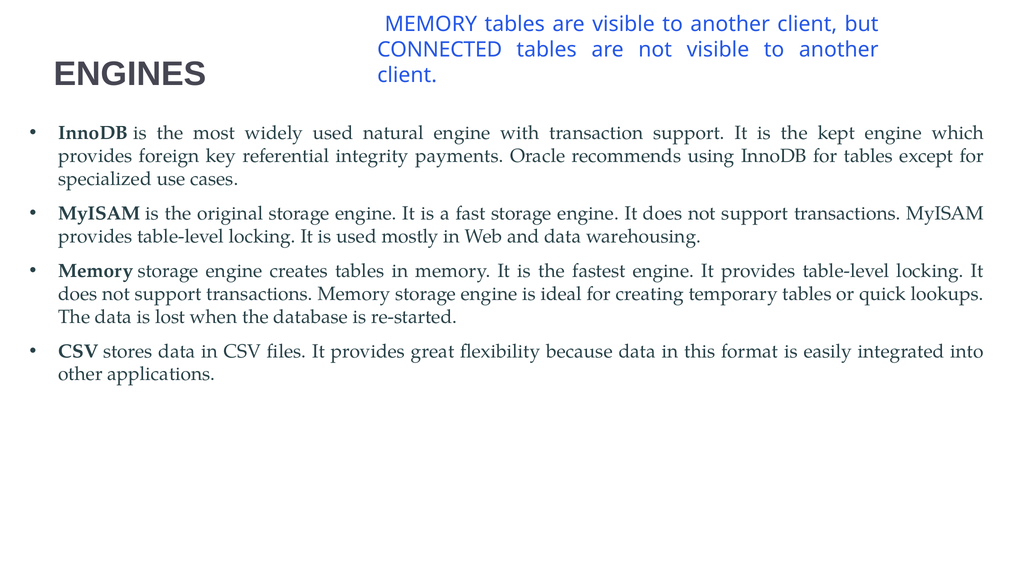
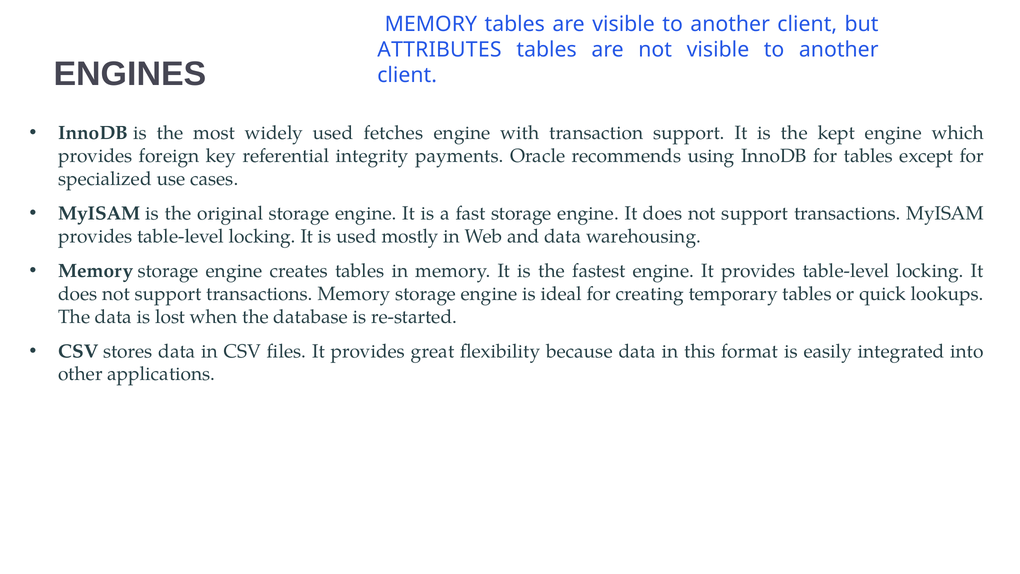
CONNECTED: CONNECTED -> ATTRIBUTES (439, 50)
natural: natural -> fetches (393, 133)
